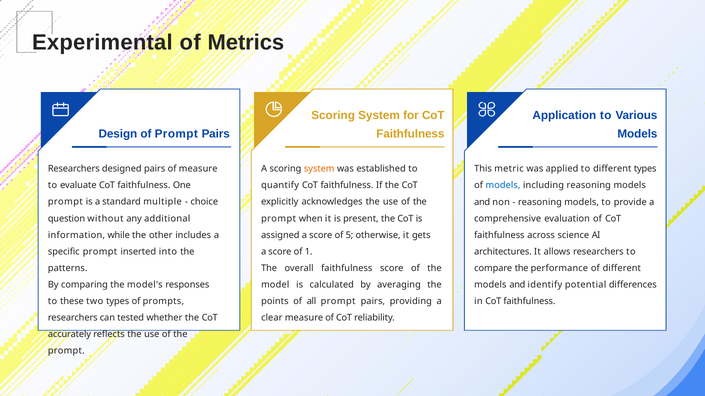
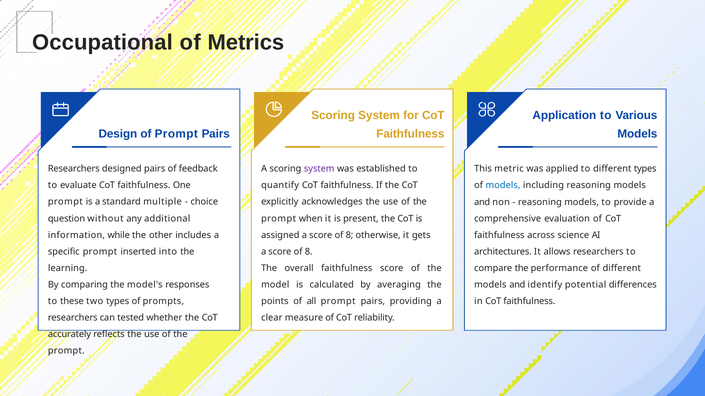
Experimental: Experimental -> Occupational (102, 43)
of measure: measure -> feedback (198, 169)
system colour: orange -> purple (319, 169)
5: 5 -> 8 (349, 235)
1: 1 -> 8 (309, 252)
patterns: patterns -> learning (68, 269)
